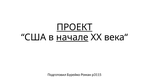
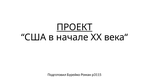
начале underline: present -> none (72, 37)
